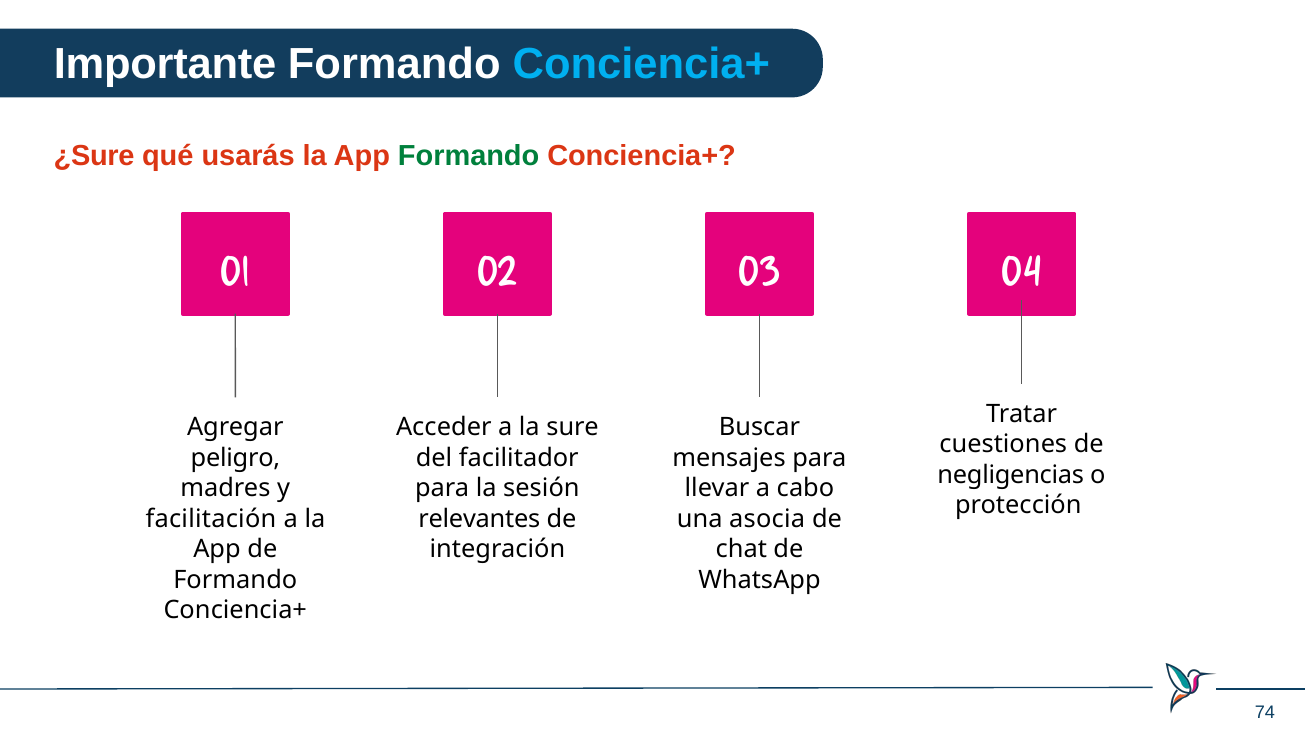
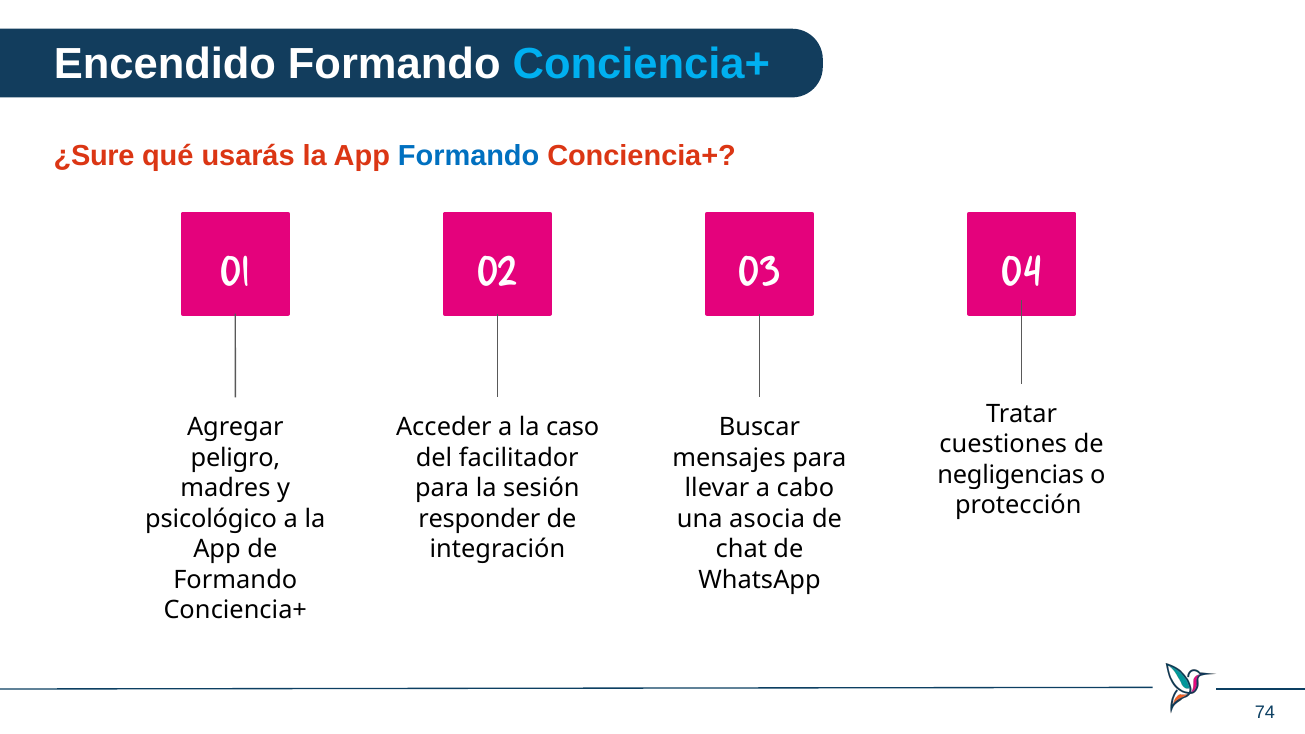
Importante: Importante -> Encendido (165, 64)
Formando colour: green -> blue (469, 156)
sure: sure -> caso (573, 428)
facilitación: facilitación -> psicológico (211, 519)
relevantes: relevantes -> responder (479, 519)
